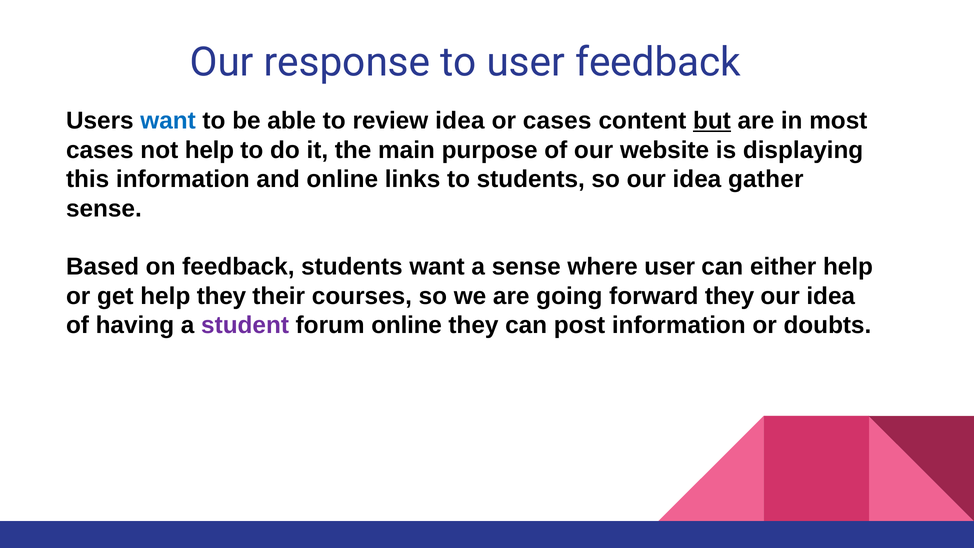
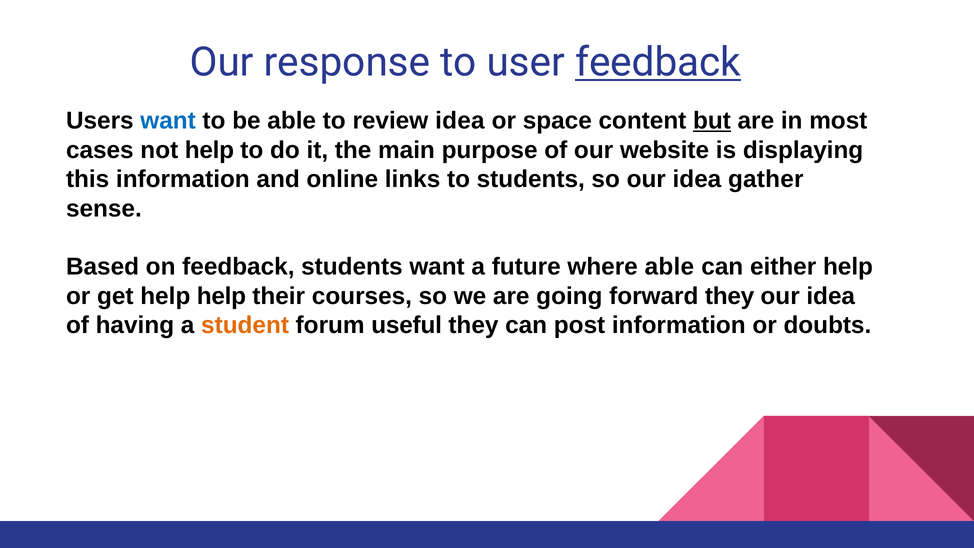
feedback underline: none -> present (658, 63)
or cases: cases -> space (557, 121)
a sense: sense -> future (526, 267)
where user: user -> able (669, 267)
help they: they -> help (221, 296)
student colour: purple -> orange (245, 325)
forum online: online -> useful (407, 325)
